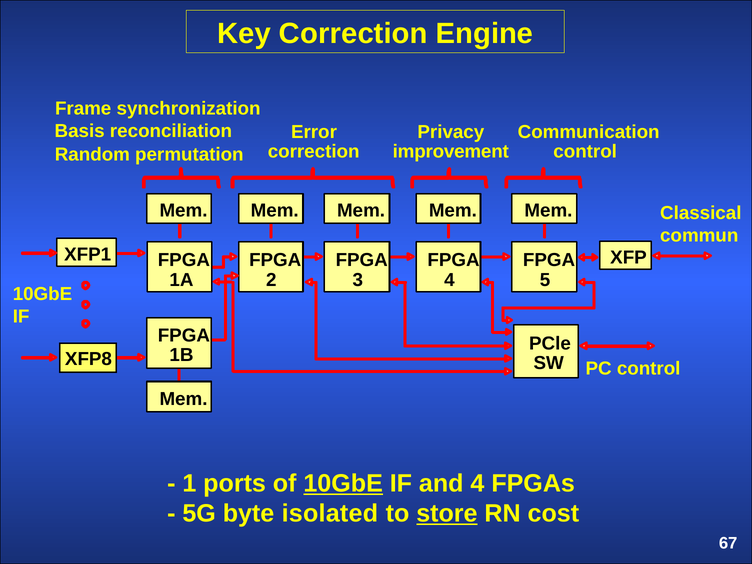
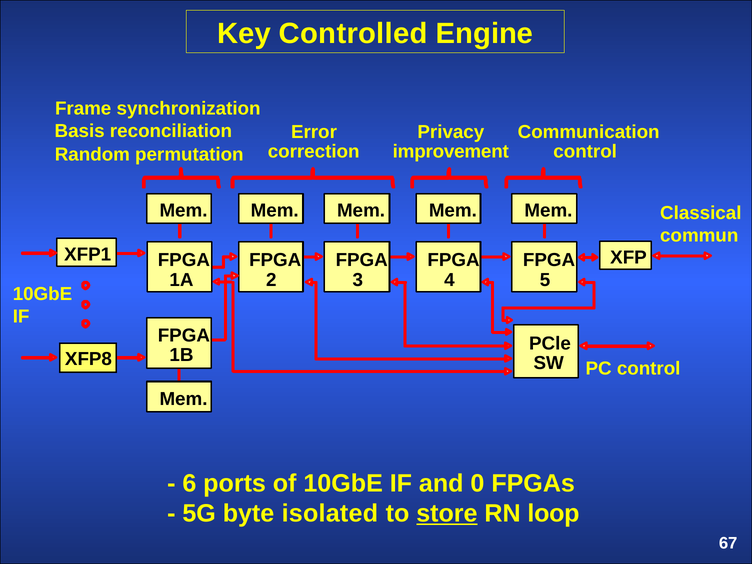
Key Correction: Correction -> Controlled (353, 33)
1: 1 -> 6 (189, 484)
10GbE underline: present -> none (343, 484)
and 4: 4 -> 0 (477, 484)
cost: cost -> loop (553, 514)
